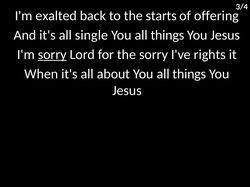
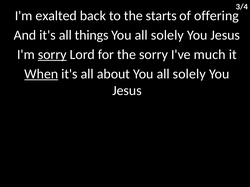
single: single -> things (92, 35)
things: things -> solely (167, 35)
rights: rights -> much (210, 55)
When underline: none -> present (41, 74)
about You all things: things -> solely (189, 74)
